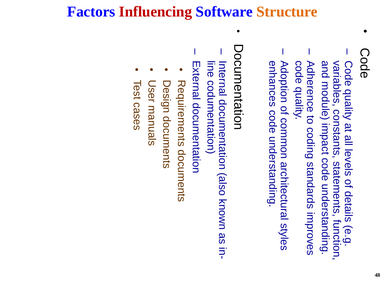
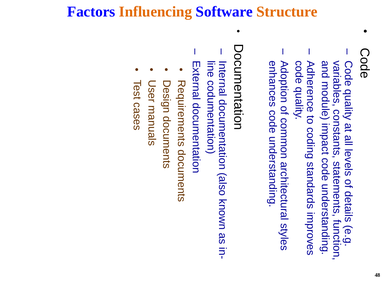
Influencing colour: red -> orange (156, 12)
